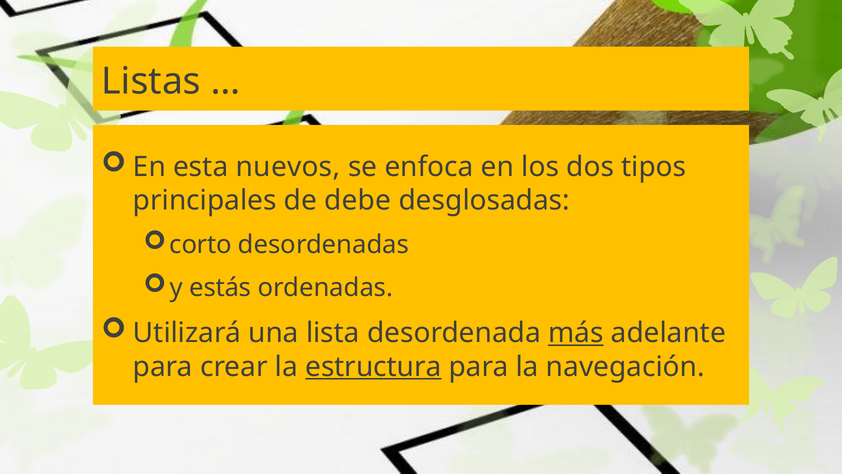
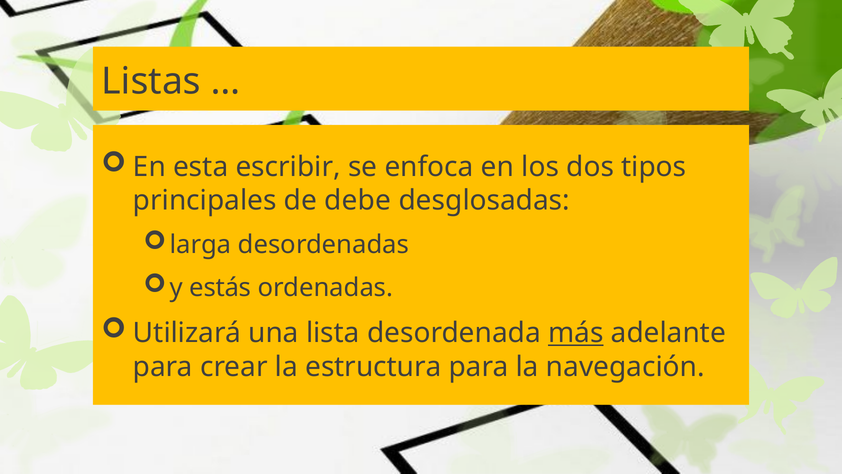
nuevos: nuevos -> escribir (288, 167)
corto: corto -> larga (201, 245)
estructura underline: present -> none (373, 366)
